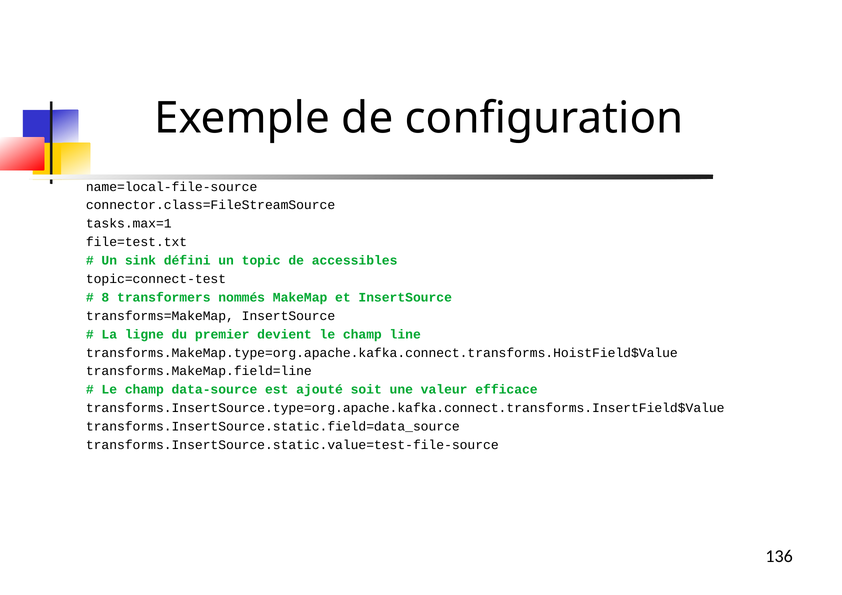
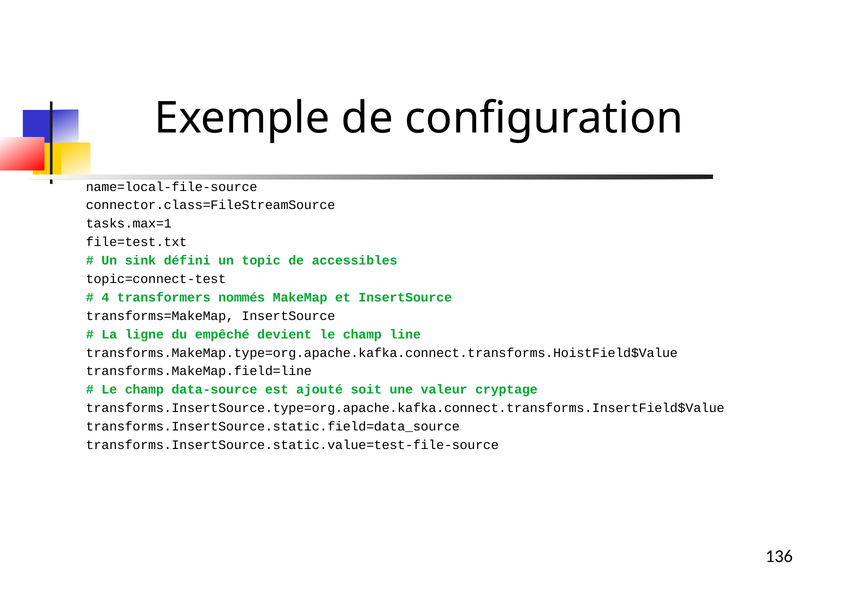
8: 8 -> 4 (105, 298)
premier: premier -> empêché (222, 335)
efficace: efficace -> cryptage (506, 390)
